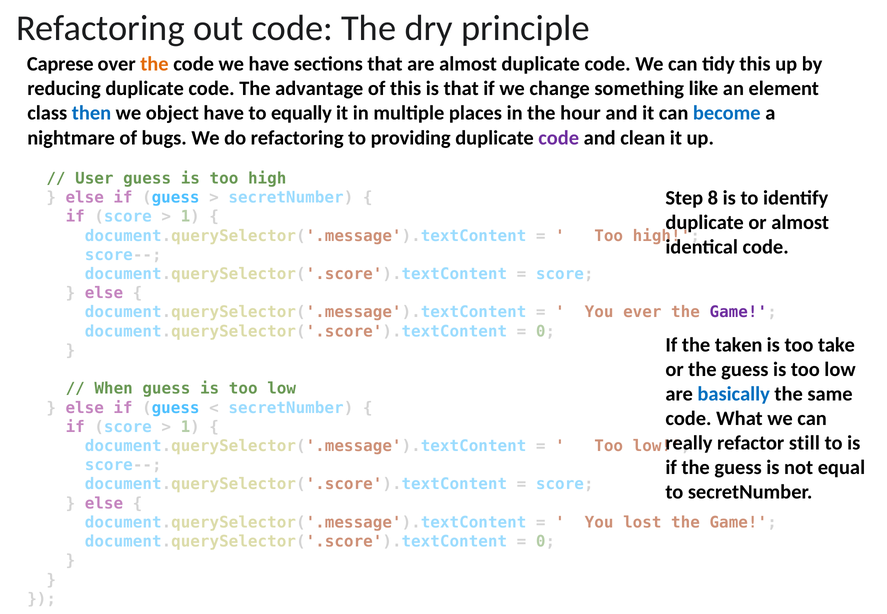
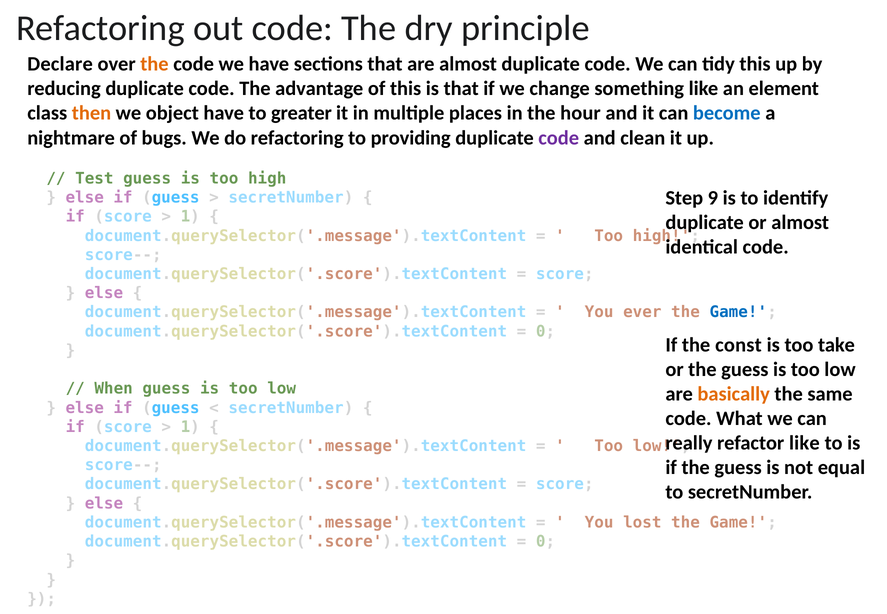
Caprese: Caprese -> Declare (60, 64)
then colour: blue -> orange (92, 113)
equally: equally -> greater (301, 113)
User: User -> Test (94, 178)
8: 8 -> 9 (713, 198)
Game colour: purple -> blue (738, 312)
taken: taken -> const (738, 345)
basically colour: blue -> orange (734, 394)
refactor still: still -> like (804, 443)
